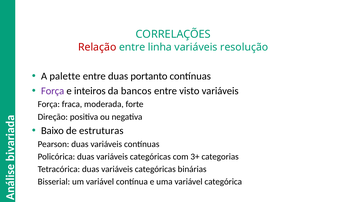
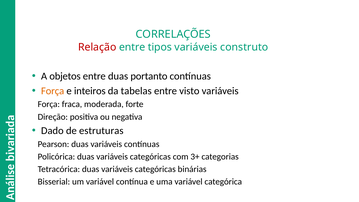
linha: linha -> tipos (160, 47)
resolução: resolução -> construto (244, 47)
palette: palette -> objetos (65, 76)
Força colour: purple -> orange (53, 91)
bancos: bancos -> tabelas (136, 91)
Baixo: Baixo -> Dado (52, 131)
